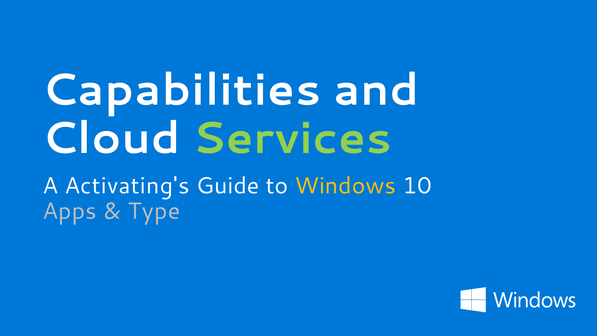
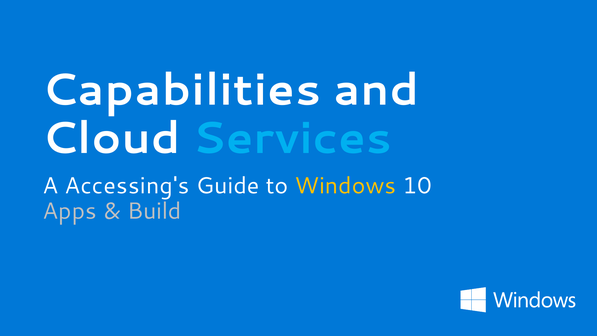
Services colour: light green -> light blue (292, 138)
Activating's: Activating's -> Accessing's (127, 186)
Type: Type -> Build (154, 211)
